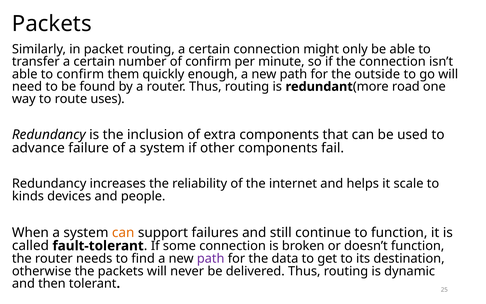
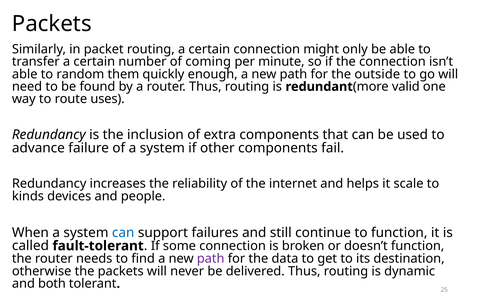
of confirm: confirm -> coming (208, 62)
to confirm: confirm -> random (80, 74)
road: road -> valid (406, 87)
can colour: orange -> blue (123, 233)
then: then -> both (52, 283)
